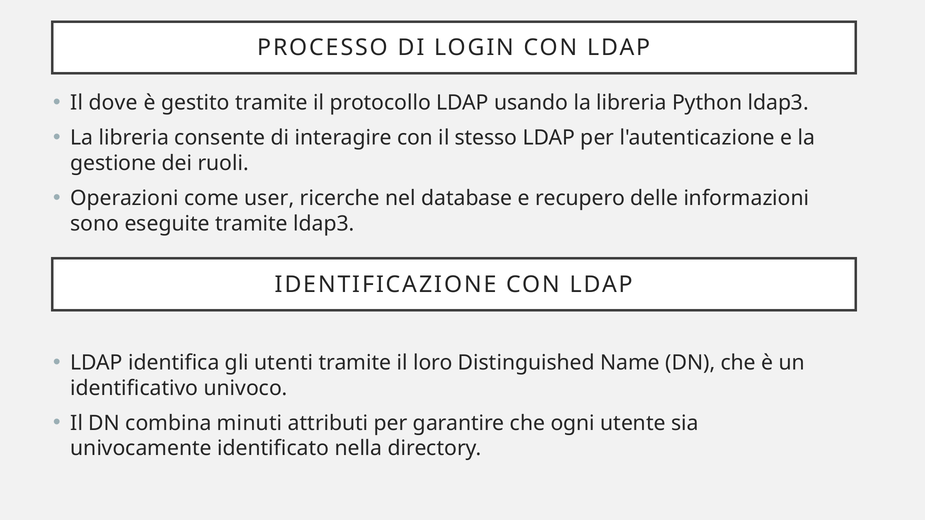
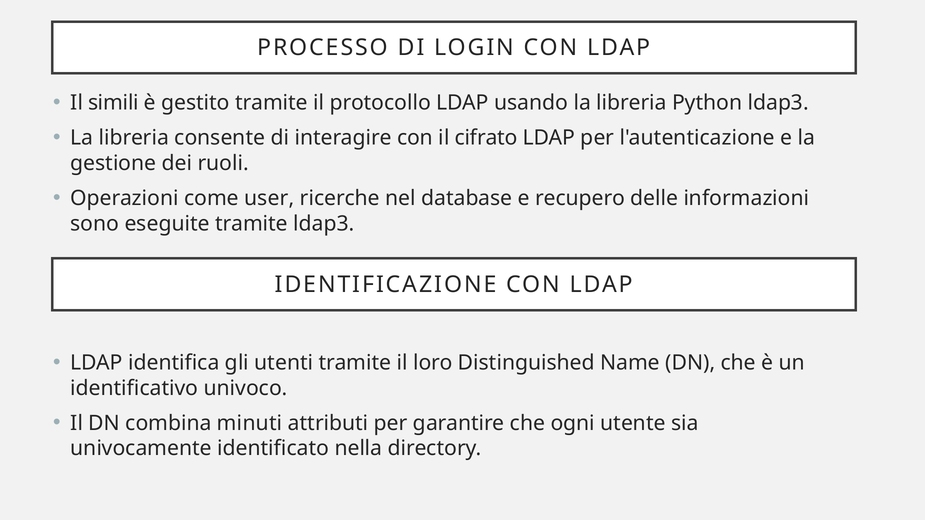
dove: dove -> simili (113, 103)
stesso: stesso -> cifrato (486, 138)
